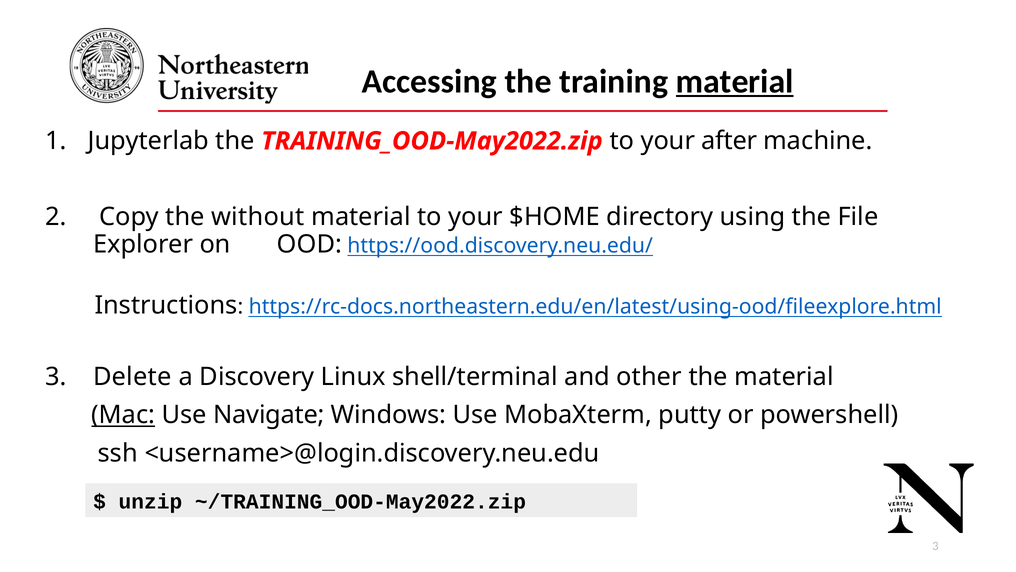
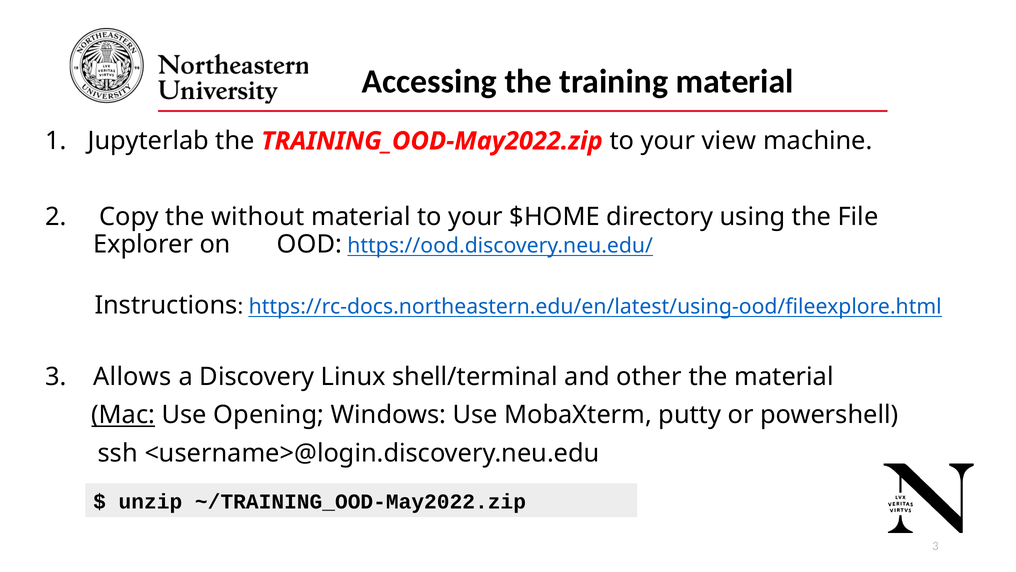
material underline: present -> none (735, 81)
after: after -> view (729, 141)
Delete: Delete -> Allows (132, 377)
Navigate: Navigate -> Opening (269, 415)
